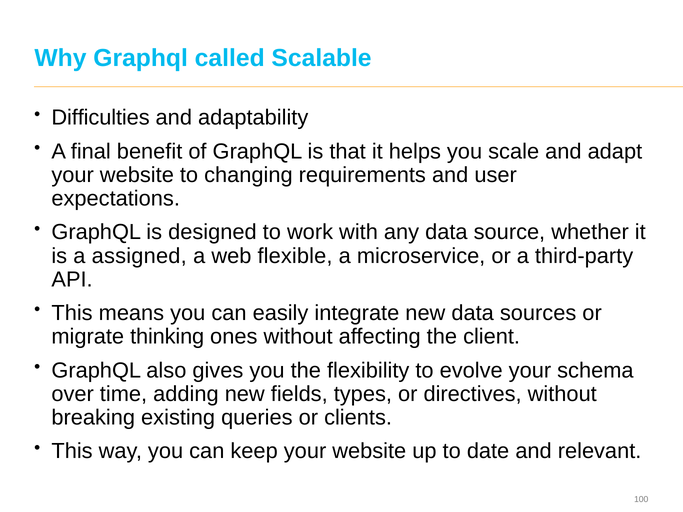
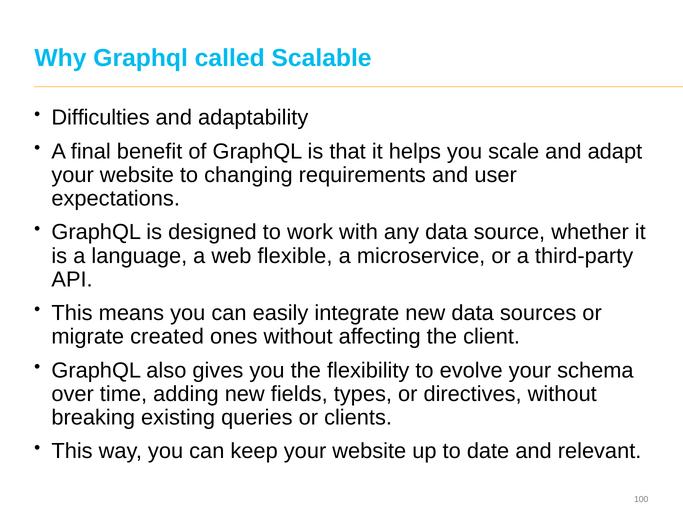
assigned: assigned -> language (139, 256)
thinking: thinking -> created (167, 337)
